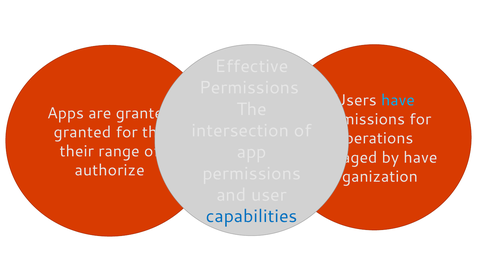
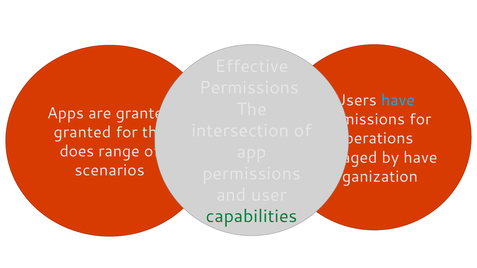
their: their -> does (77, 152)
authorize: authorize -> scenarios (110, 171)
capabilities colour: blue -> green (252, 217)
